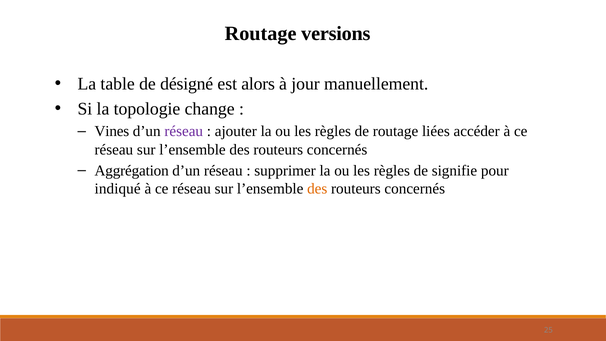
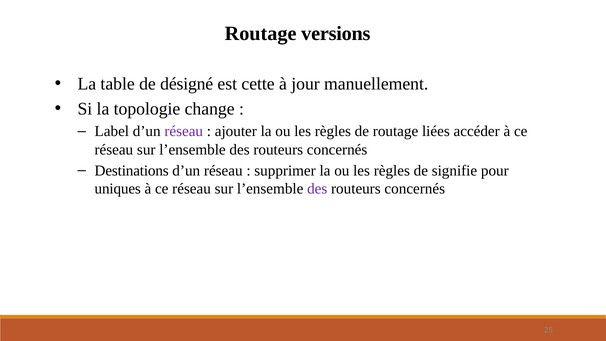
alors: alors -> cette (258, 84)
Vines: Vines -> Label (112, 131)
Aggrégation: Aggrégation -> Destinations (132, 171)
indiqué: indiqué -> uniques (118, 189)
des colour: orange -> purple (317, 189)
